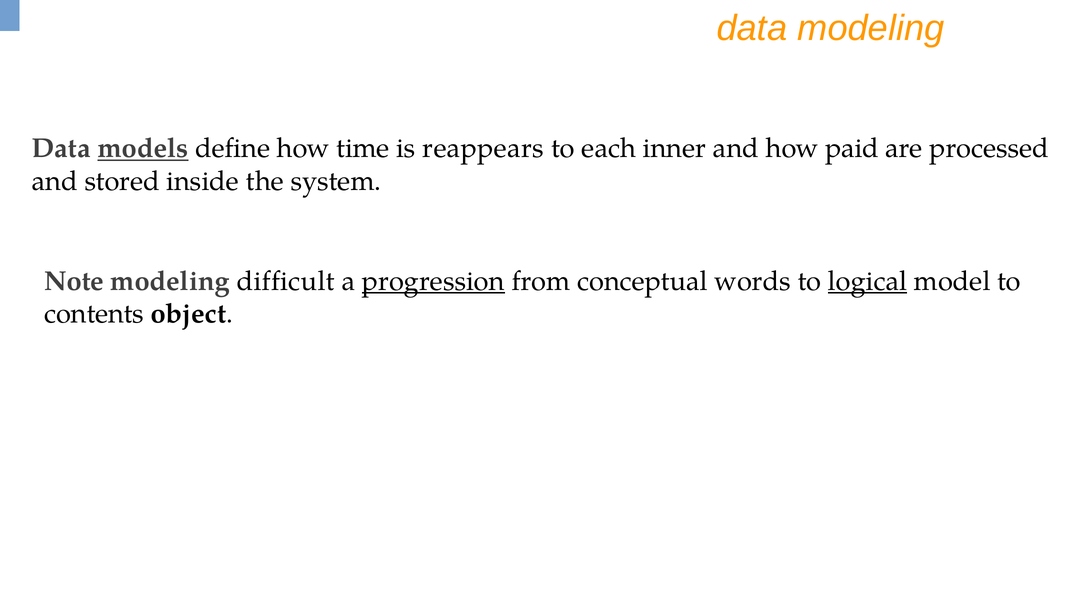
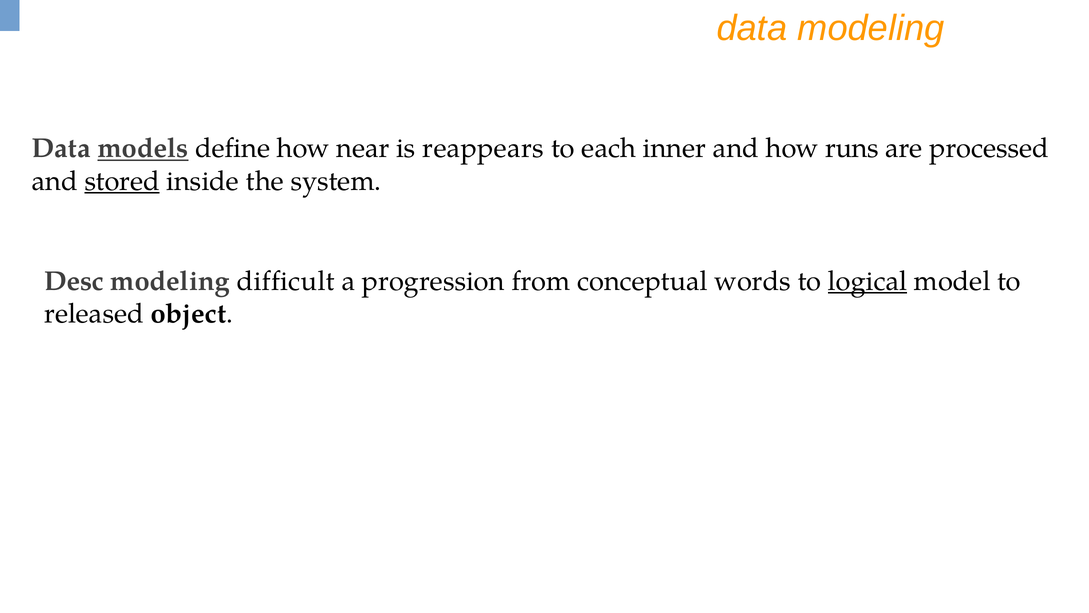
time: time -> near (363, 148)
paid: paid -> runs (852, 148)
stored underline: none -> present (122, 181)
Note: Note -> Desc (74, 281)
progression underline: present -> none (433, 281)
contents: contents -> released (94, 314)
